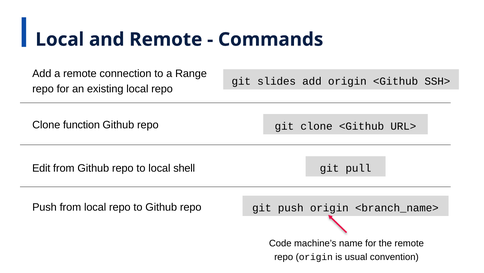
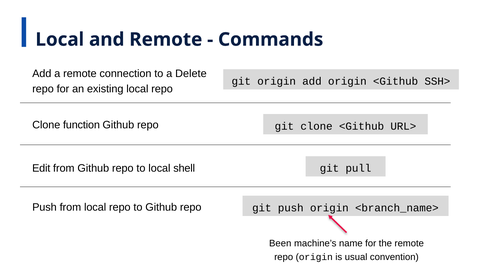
Range: Range -> Delete (191, 73)
git slides: slides -> origin (277, 81)
Code: Code -> Been (280, 243)
